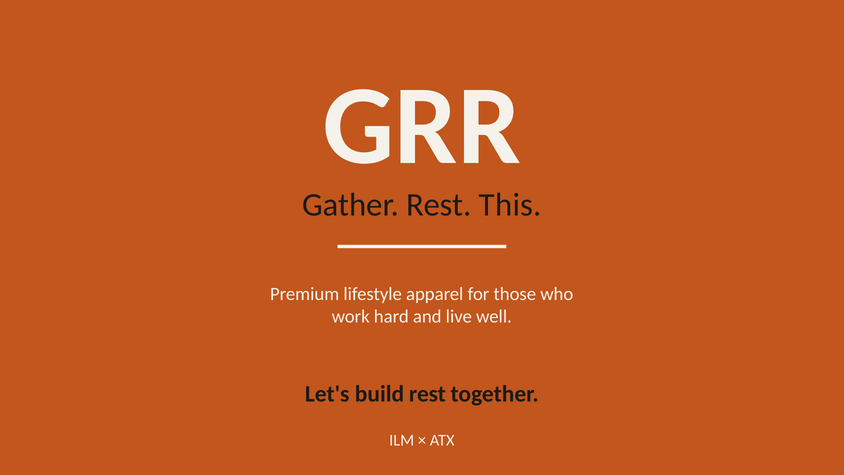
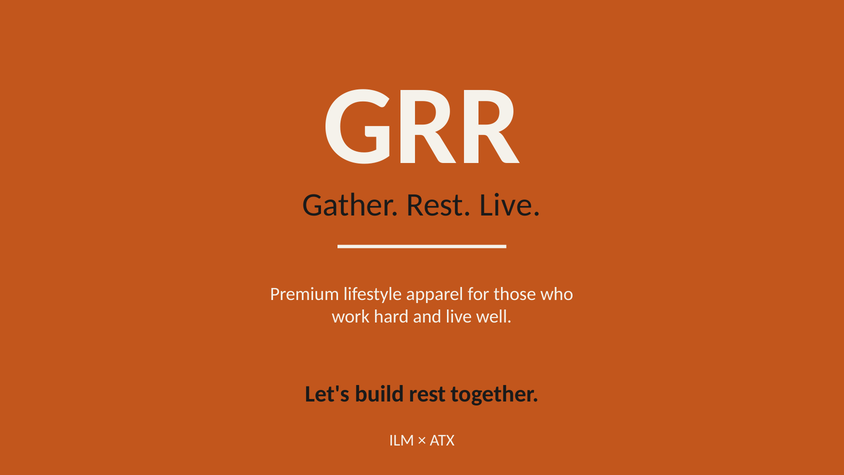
Rest This: This -> Live (510, 205)
